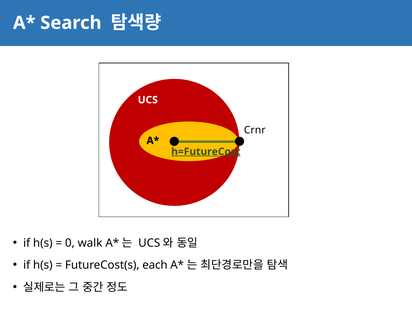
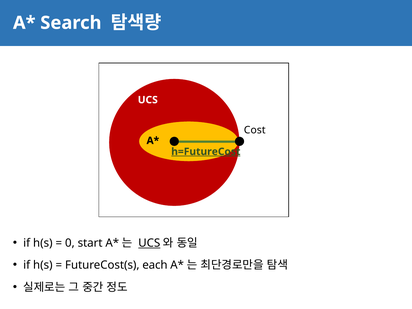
Crnr: Crnr -> Cost (255, 130)
walk: walk -> start (90, 243)
UCS underline: none -> present (149, 243)
